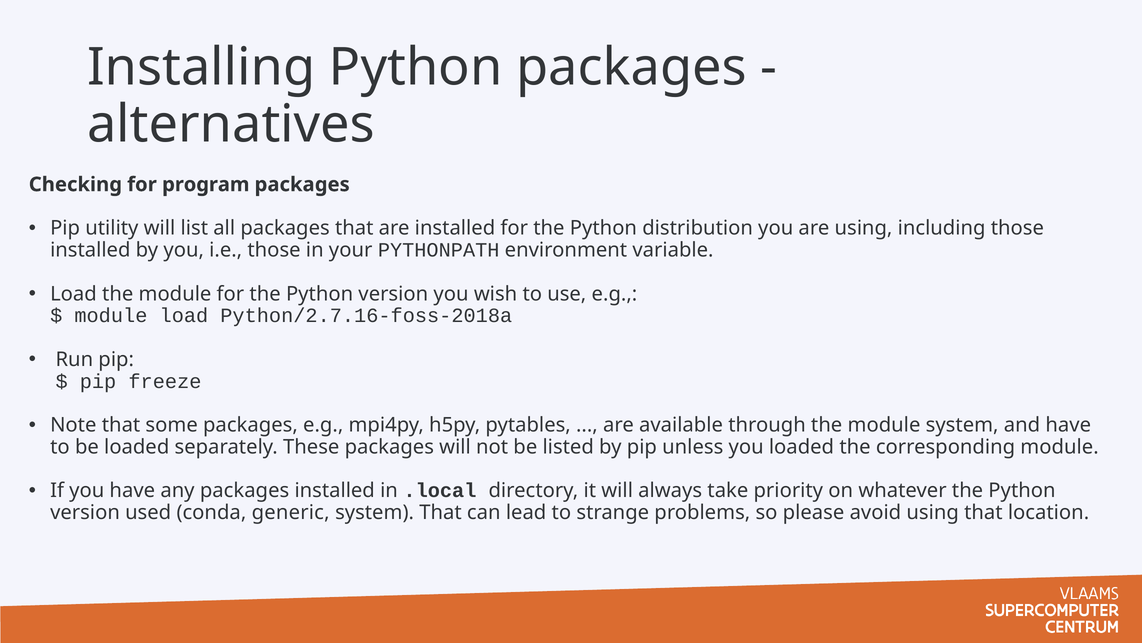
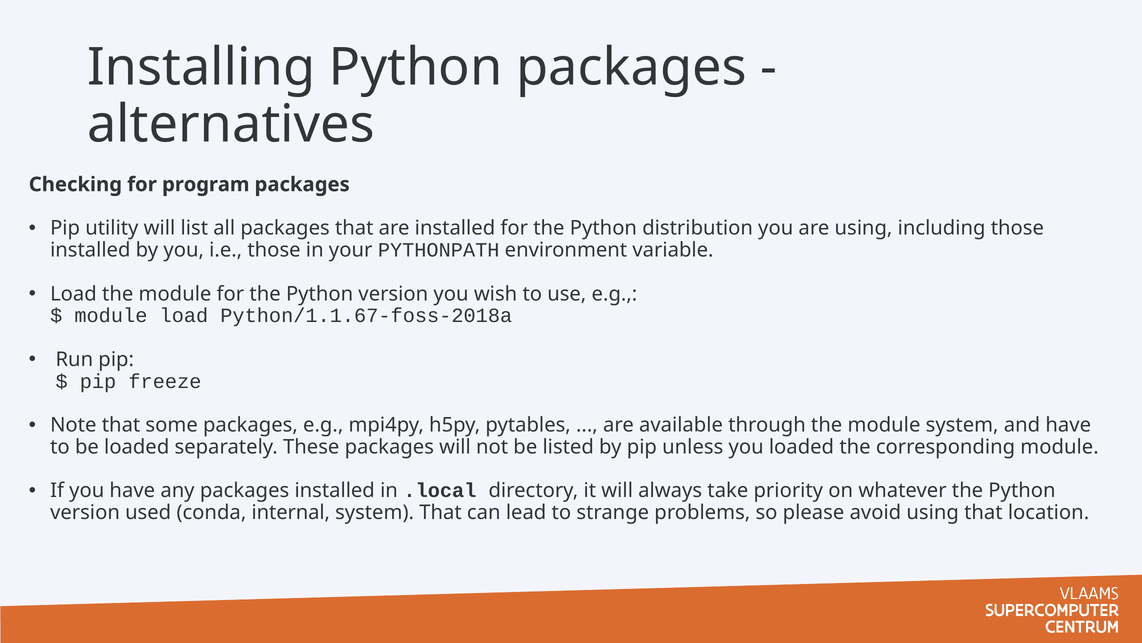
Python/2.7.16-foss-2018a: Python/2.7.16-foss-2018a -> Python/1.1.67-foss-2018a (366, 315)
generic: generic -> internal (291, 512)
